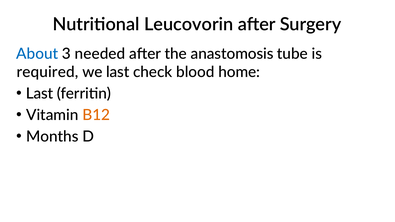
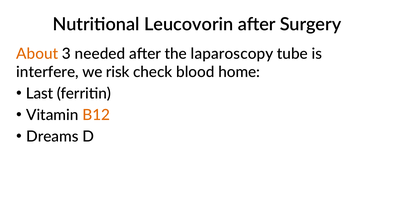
About colour: blue -> orange (37, 54)
anastomosis: anastomosis -> laparoscopy (232, 54)
required: required -> interfere (47, 72)
we last: last -> risk (118, 72)
Months: Months -> Dreams (52, 137)
